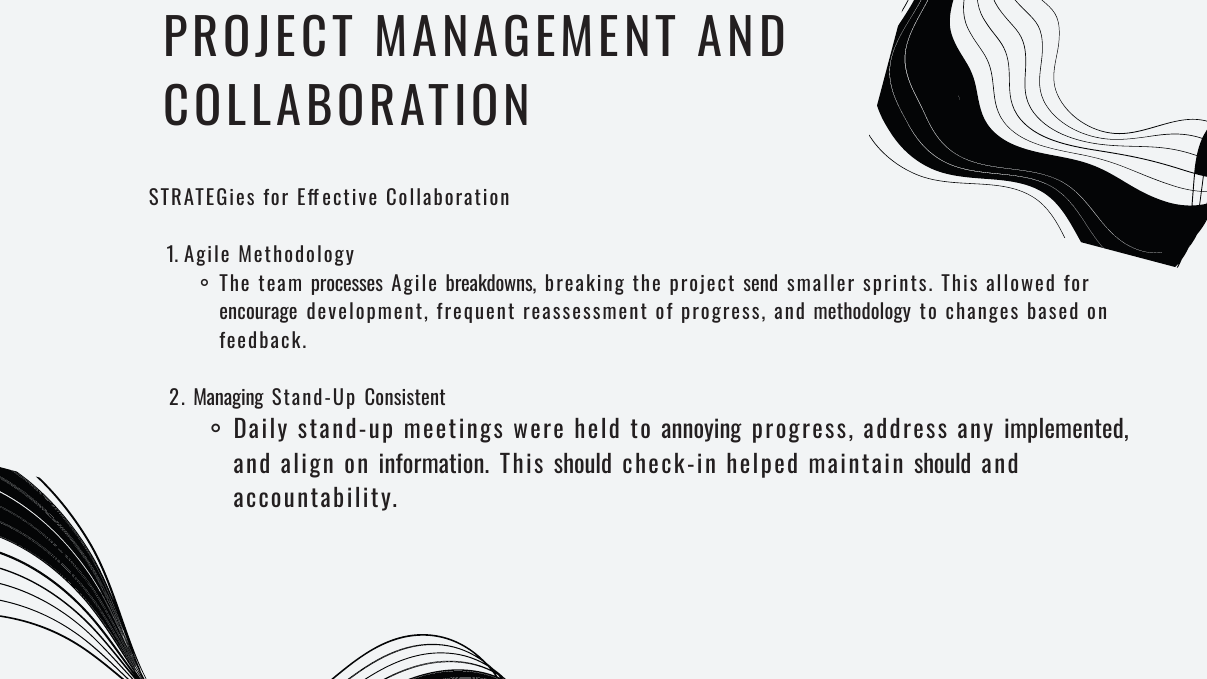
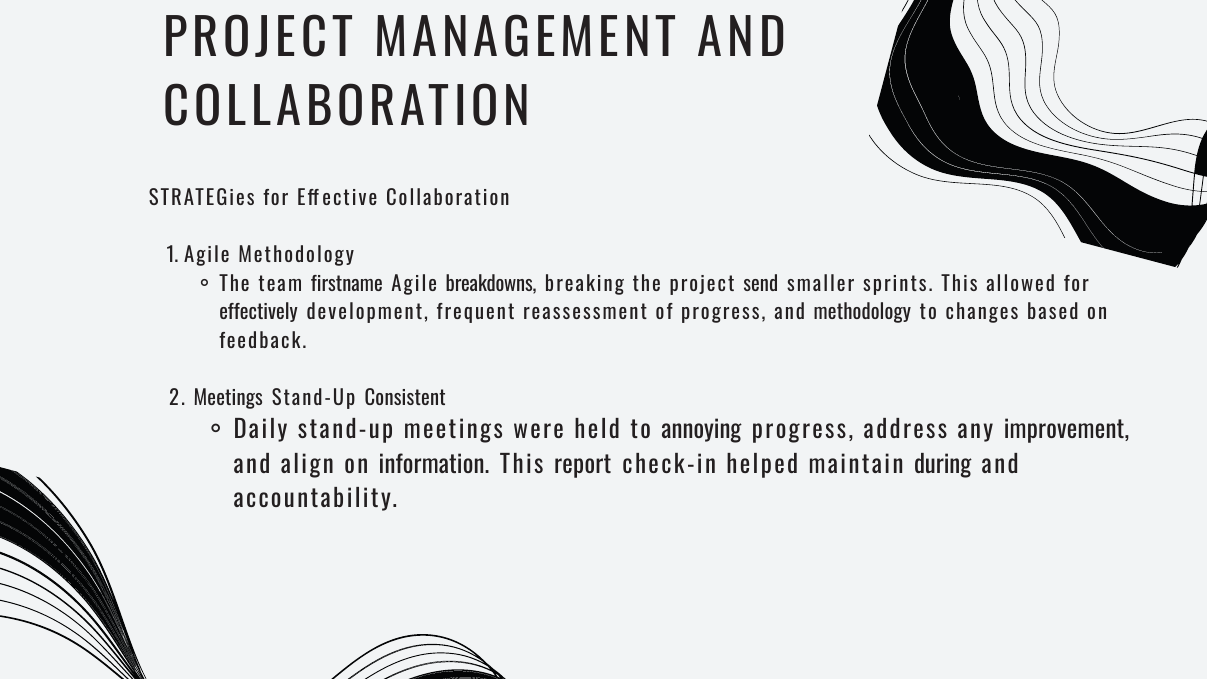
processes: processes -> firstname (347, 284)
encourage: encourage -> effectively (259, 313)
2 Managing: Managing -> Meetings (228, 399)
implemented: implemented -> improvement (1066, 431)
This should: should -> report (583, 465)
maintain should: should -> during (943, 465)
